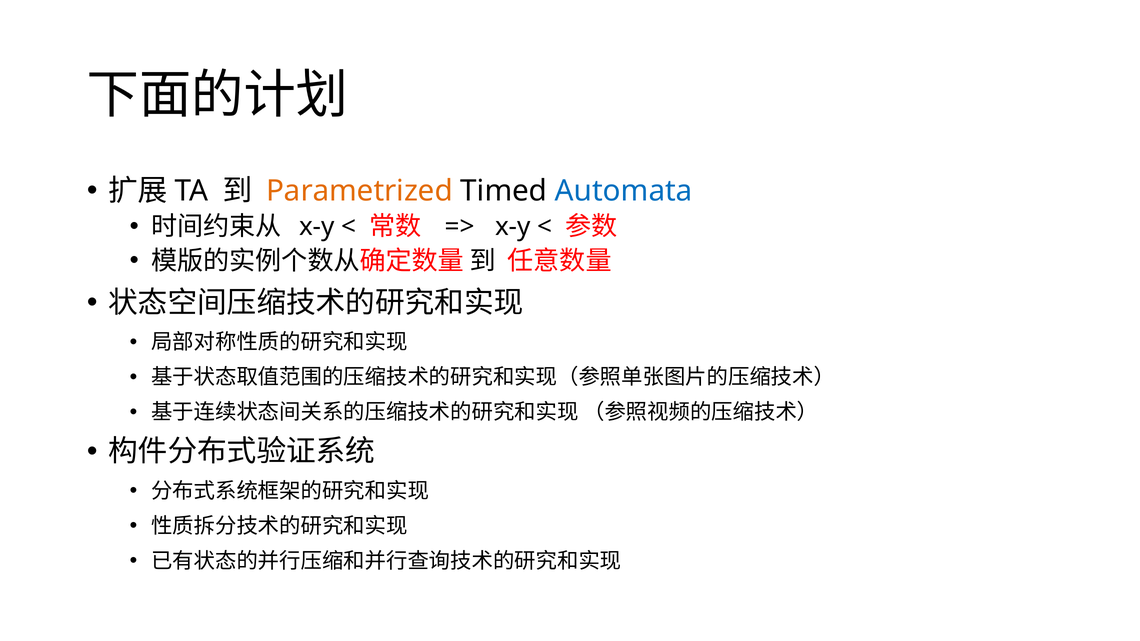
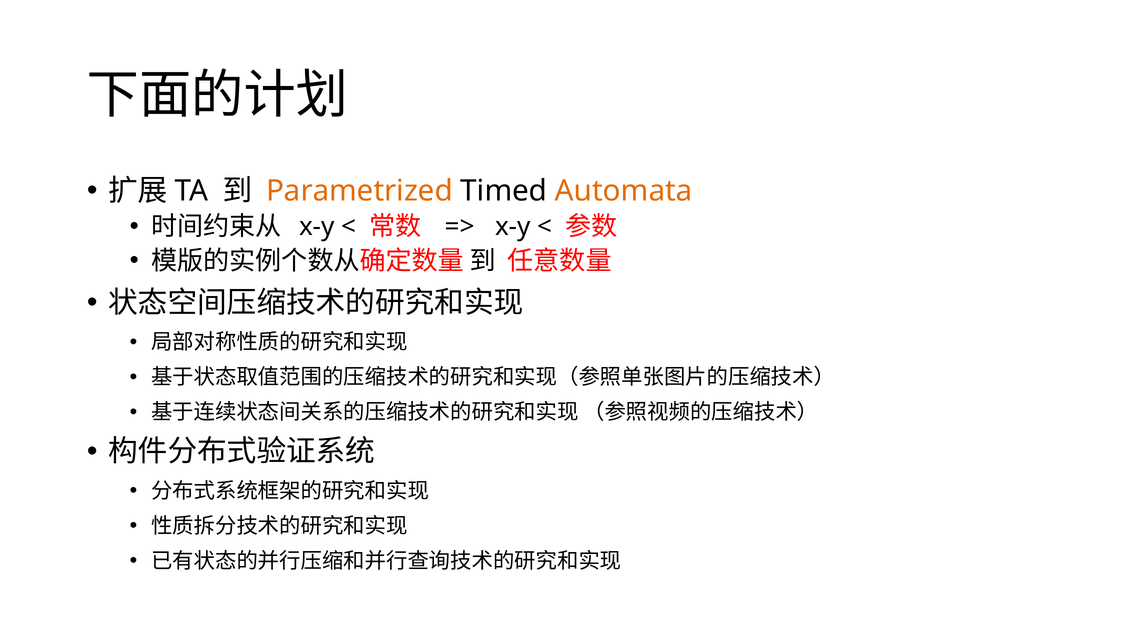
Automata colour: blue -> orange (624, 191)
